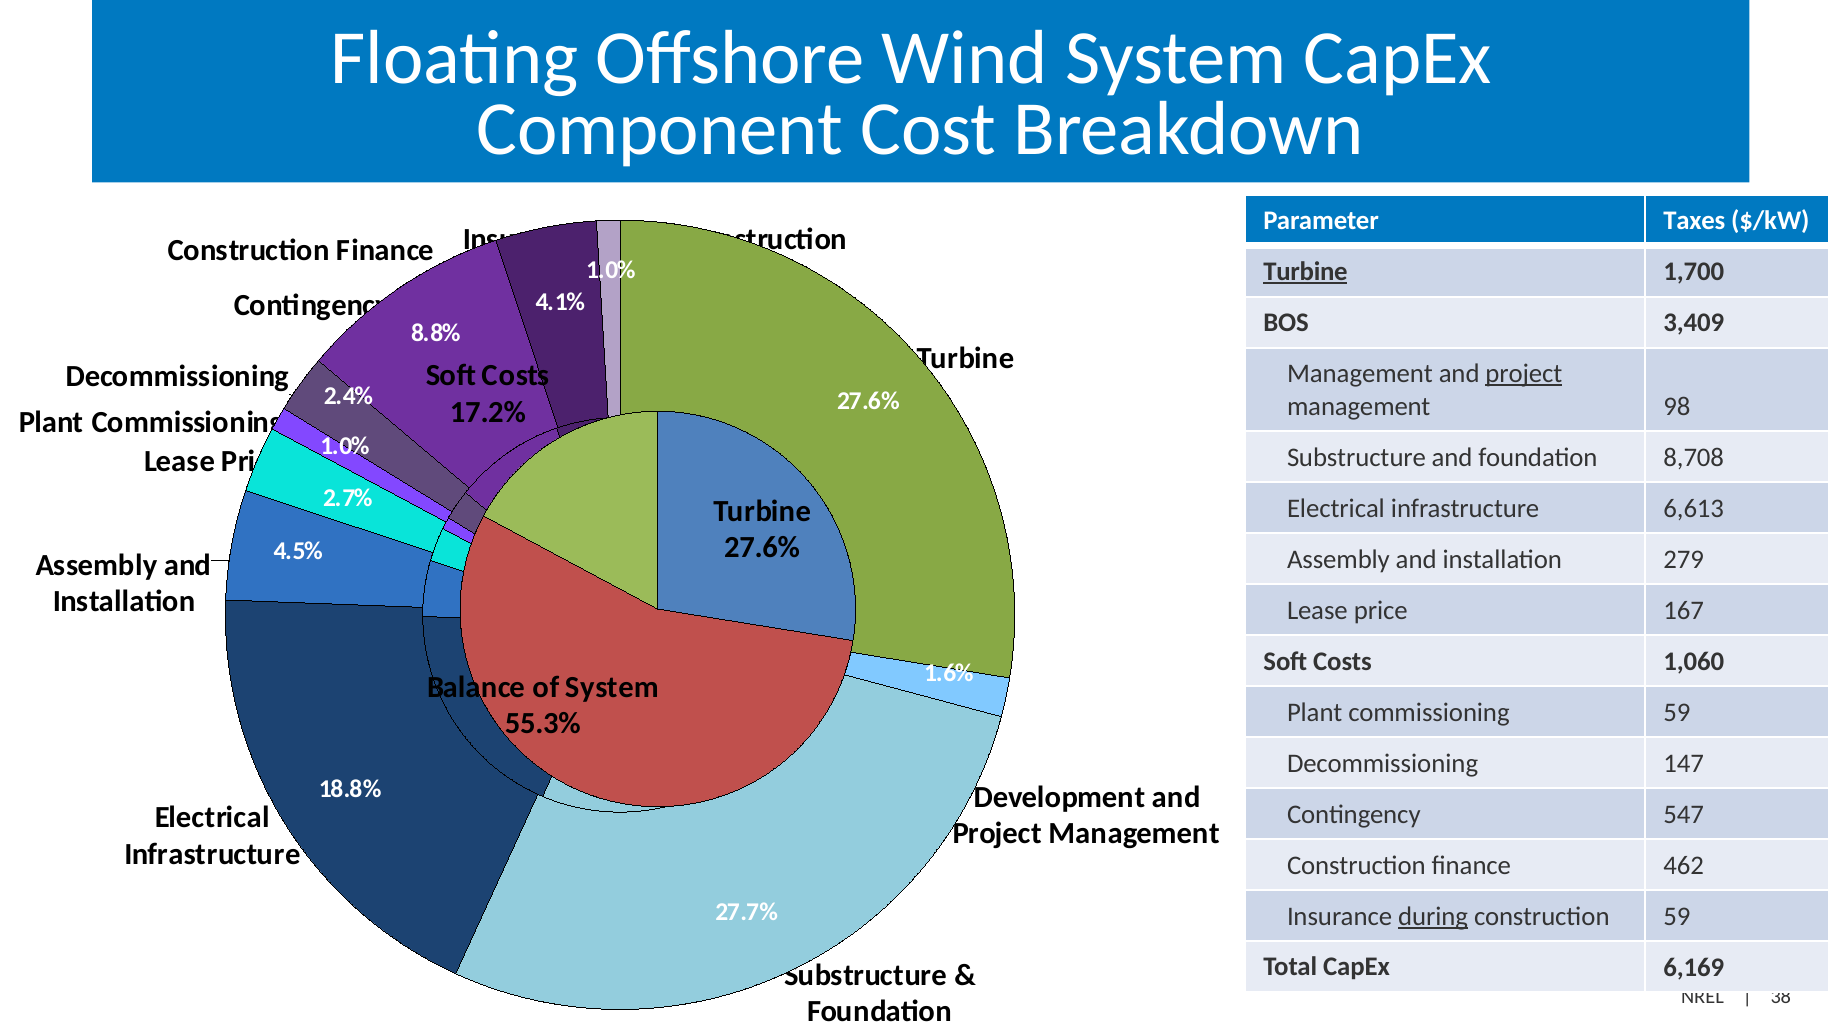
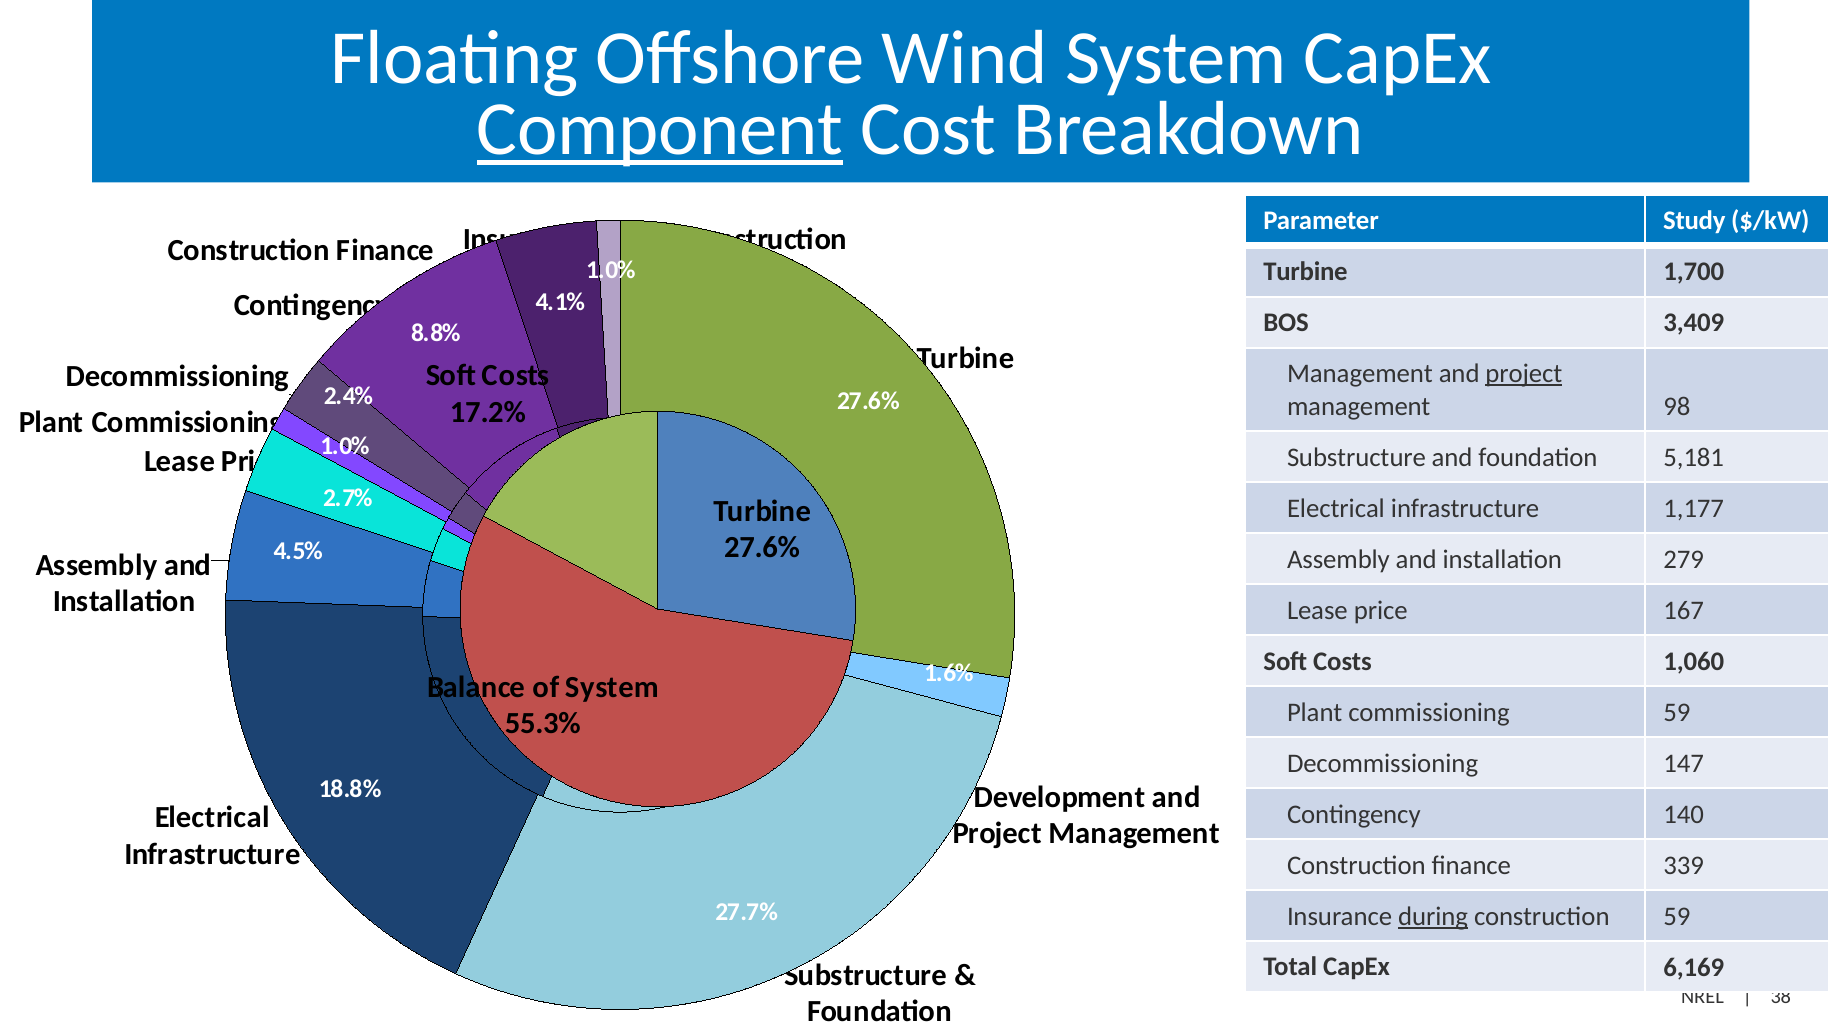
Component underline: none -> present (660, 130)
Taxes: Taxes -> Study (1694, 221)
Turbine underline: present -> none (1306, 272)
8,708: 8,708 -> 5,181 (1694, 457)
6,613: 6,613 -> 1,177 (1694, 508)
547: 547 -> 140 (1684, 814)
462: 462 -> 339 (1684, 865)
